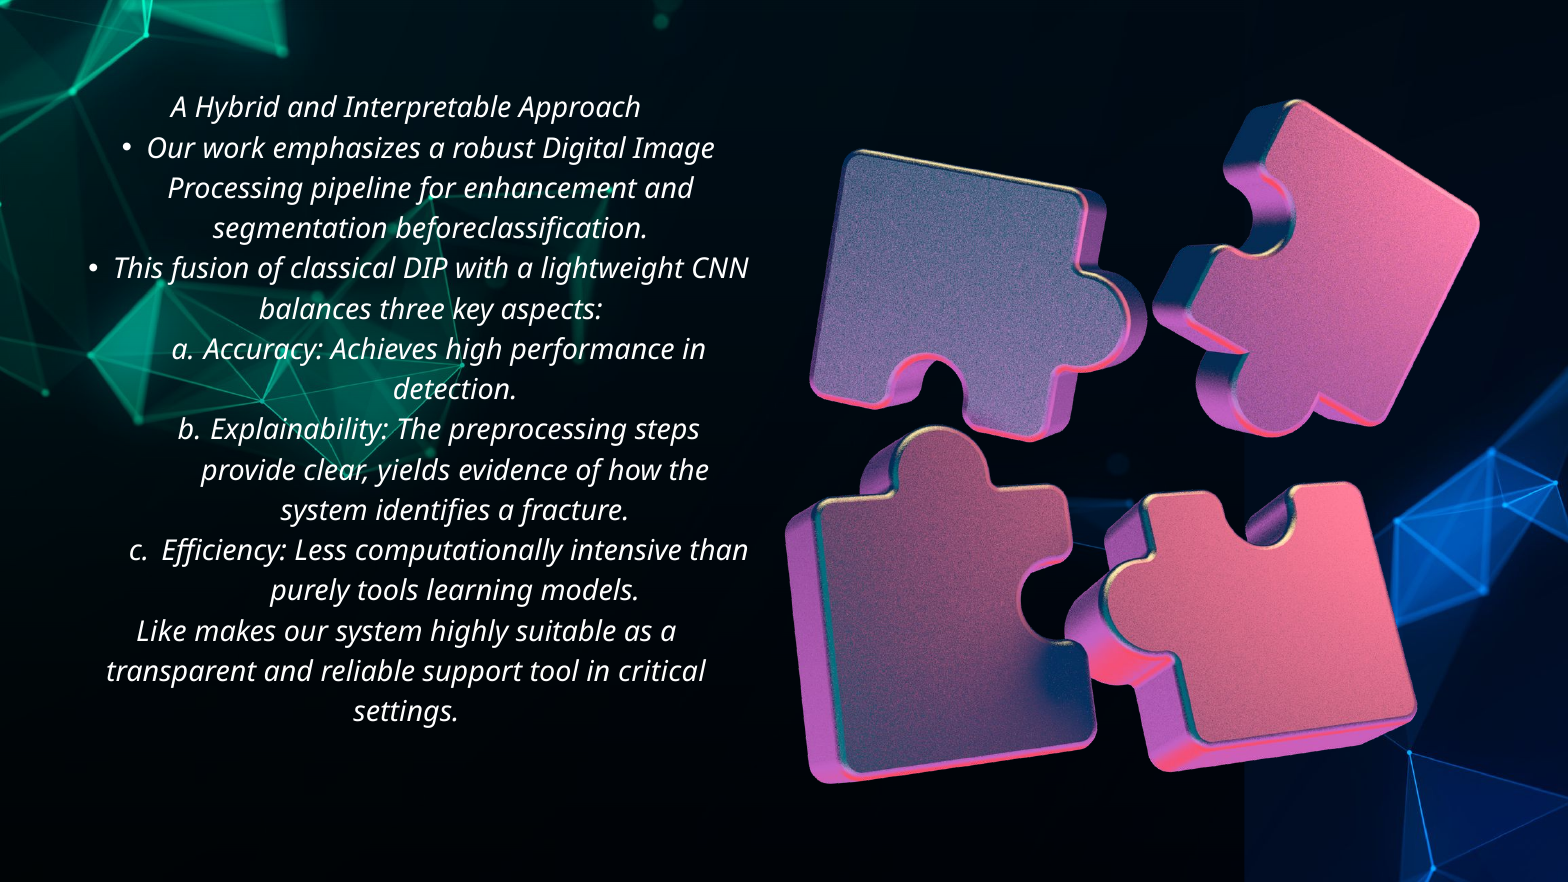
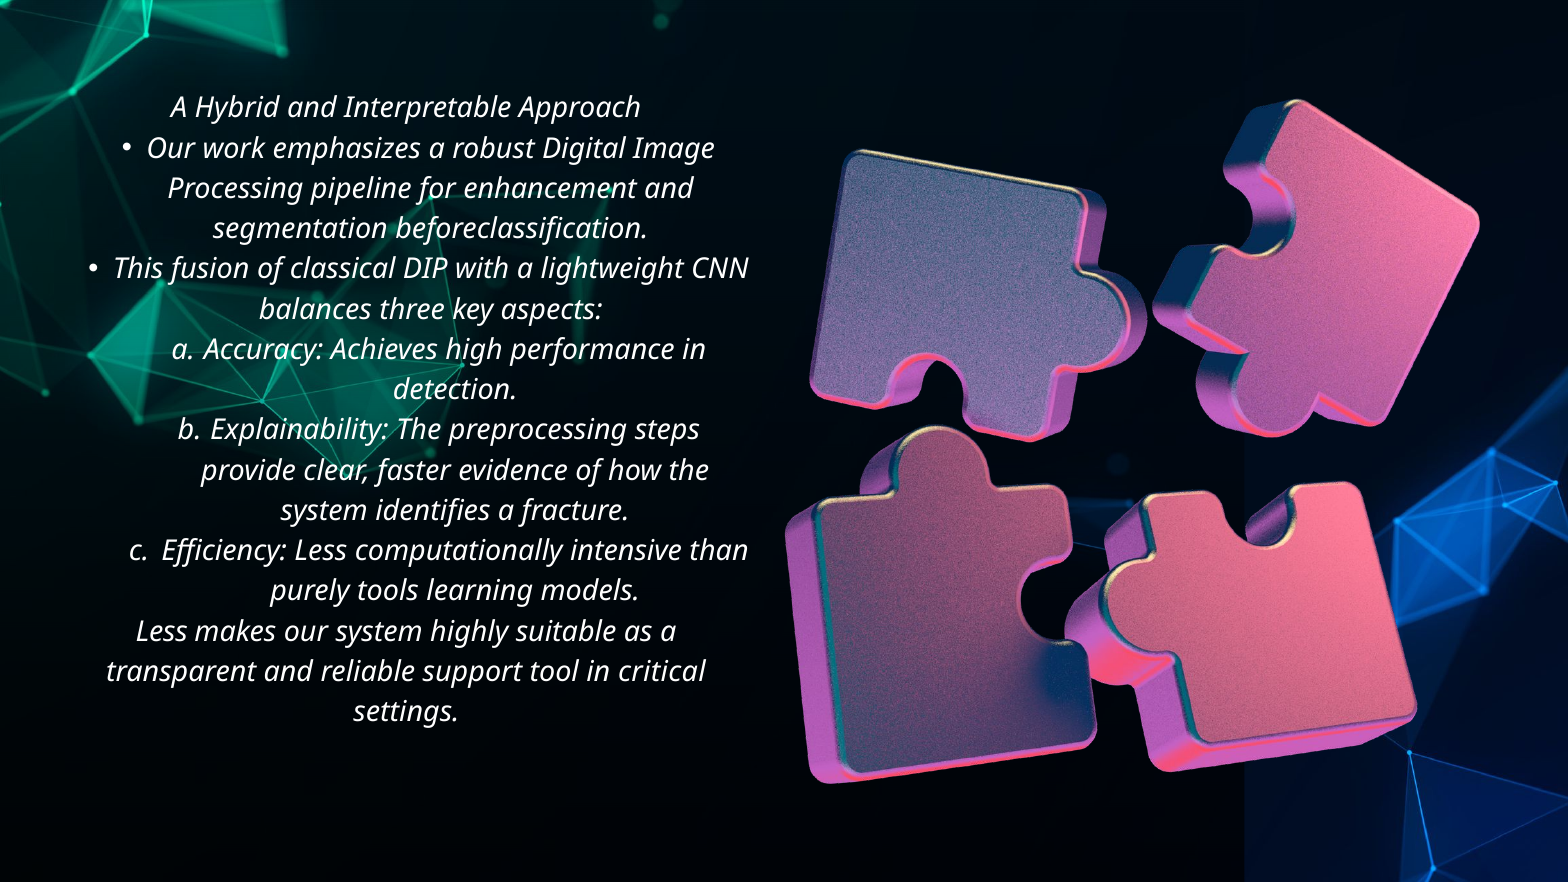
yields: yields -> faster (414, 471)
Like: Like -> Less (162, 632)
